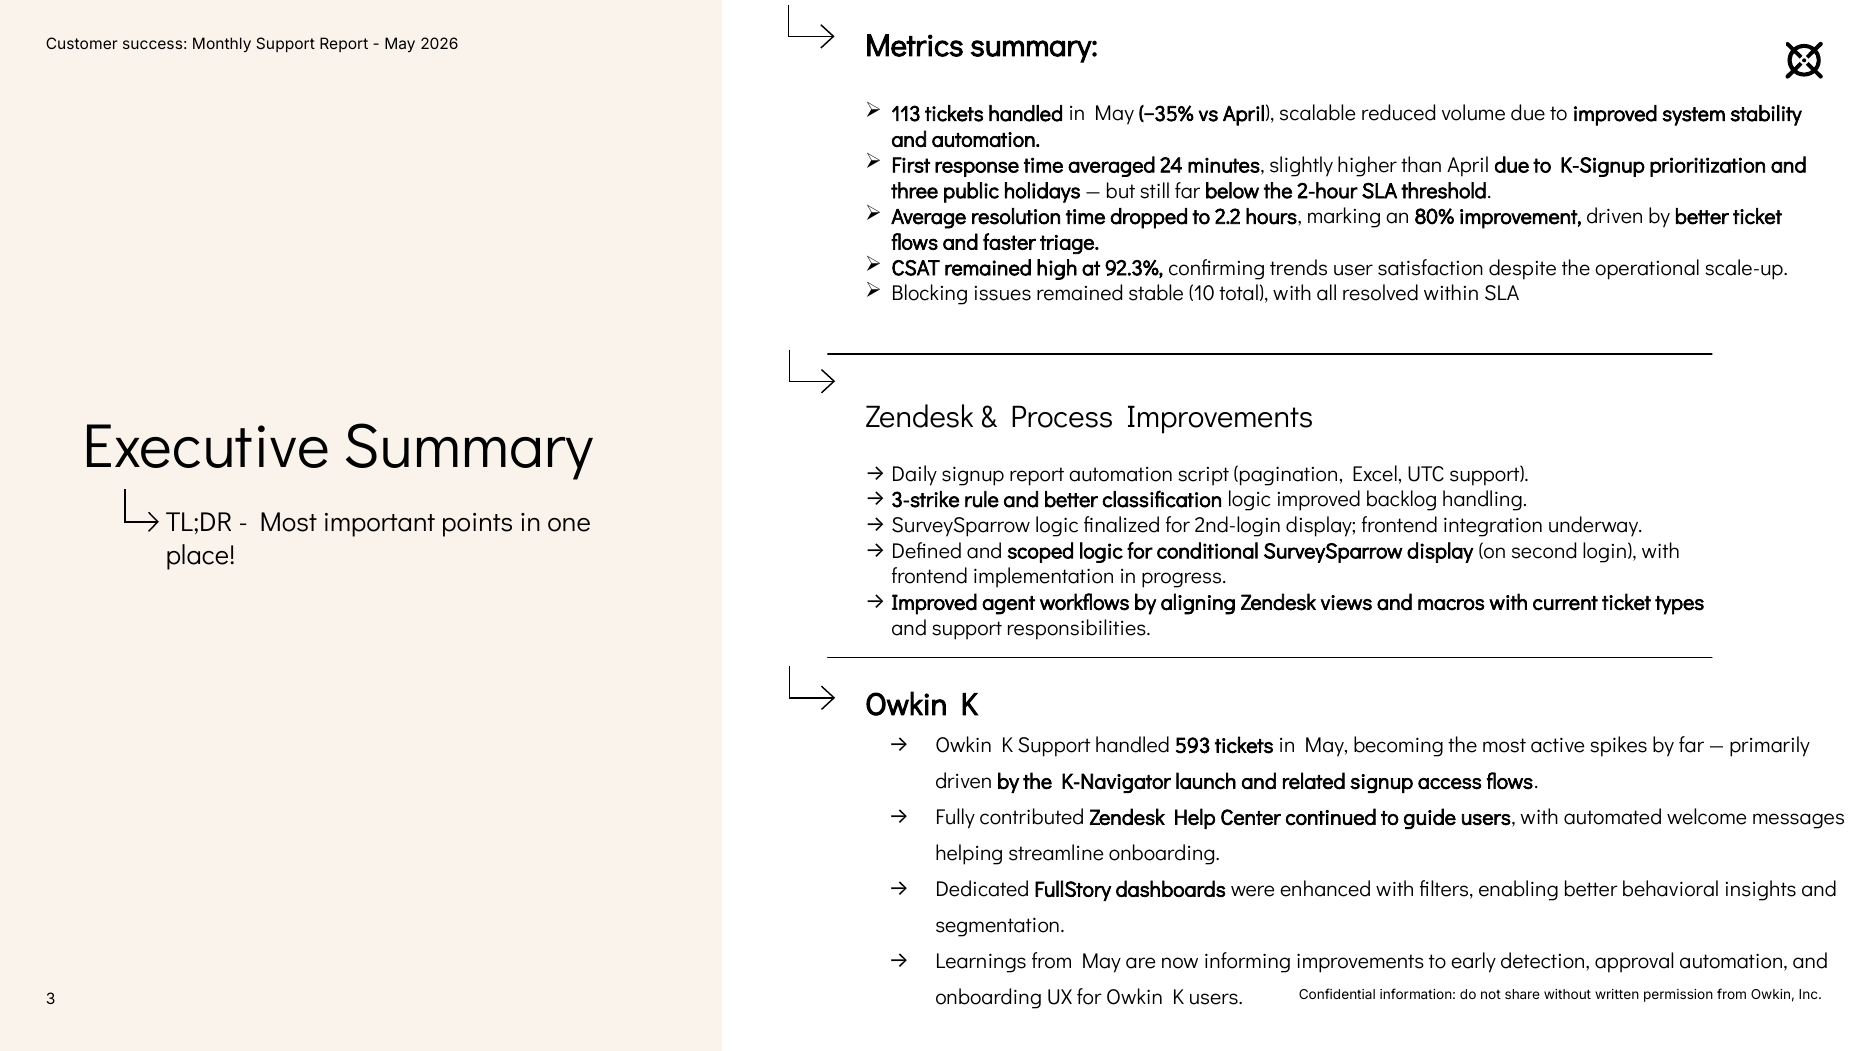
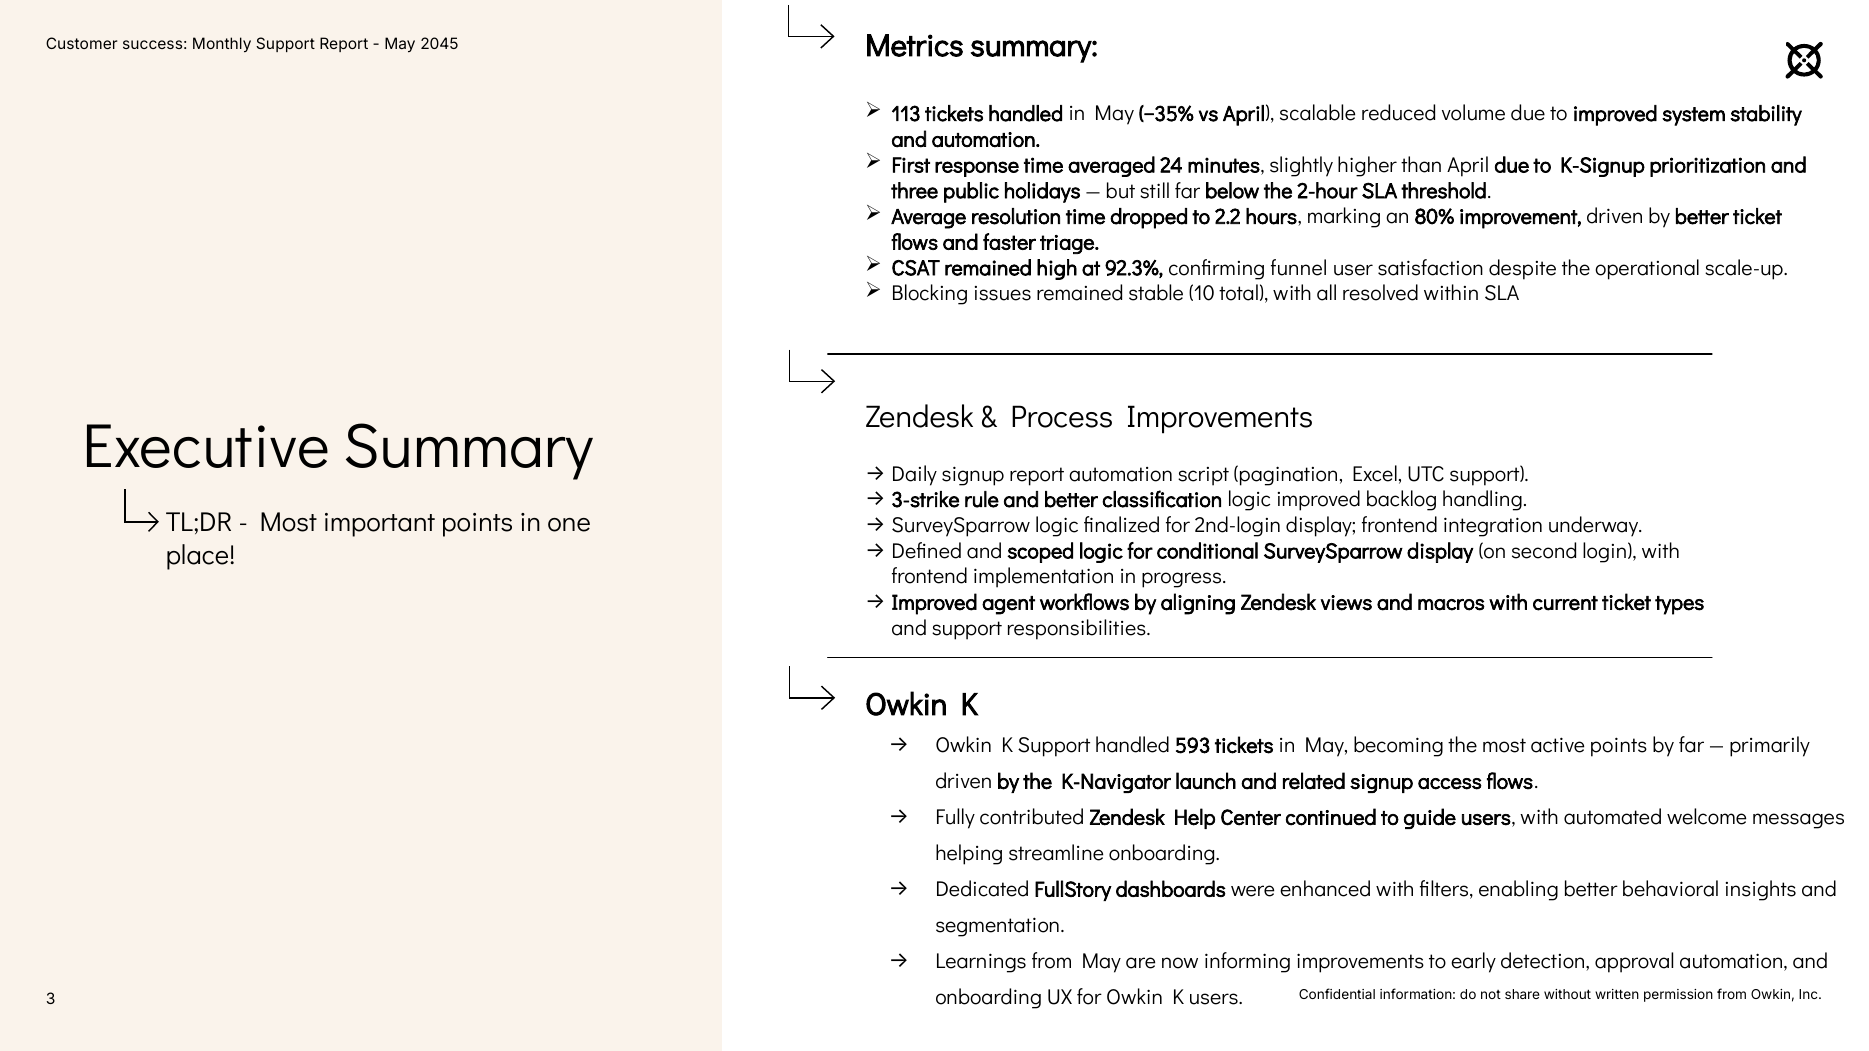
2026: 2026 -> 2045 (439, 44)
trends: trends -> funnel (1299, 268)
active spikes: spikes -> points (1619, 746)
